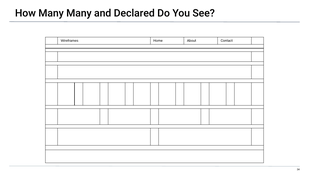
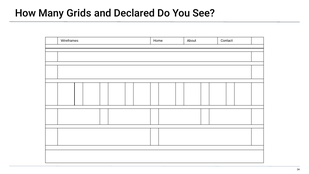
Many Many: Many -> Grids (79, 13)
